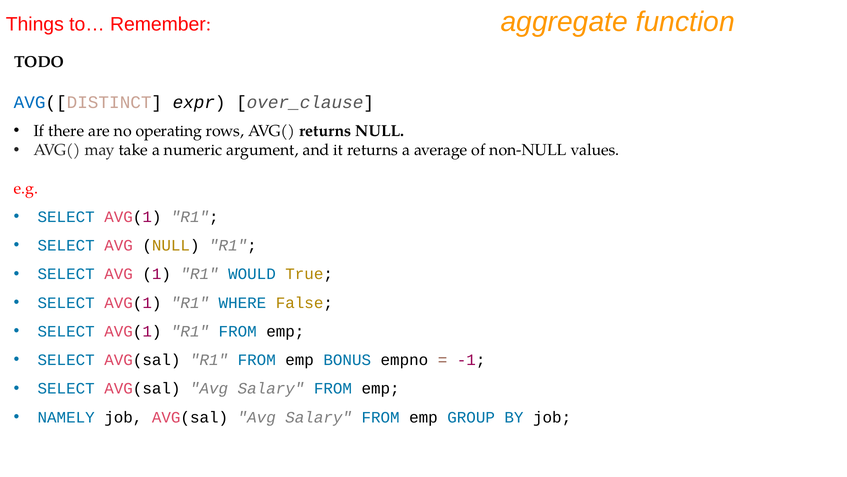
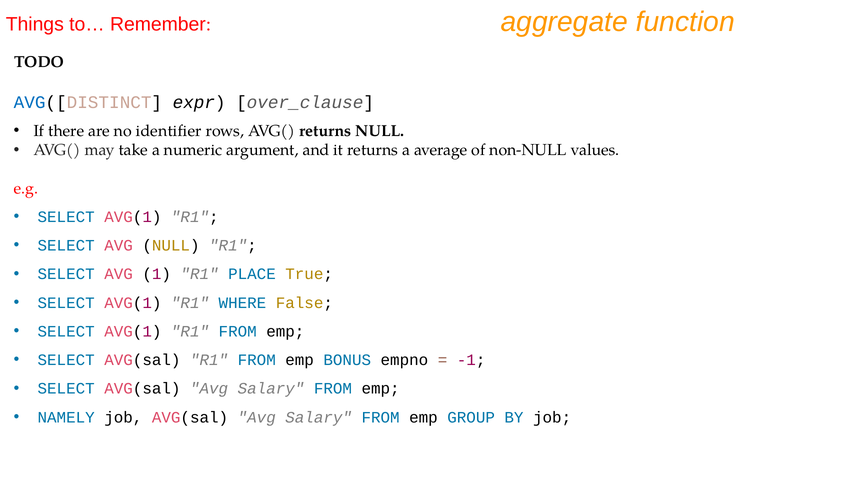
operating: operating -> identifier (169, 131)
WOULD: WOULD -> PLACE (252, 274)
